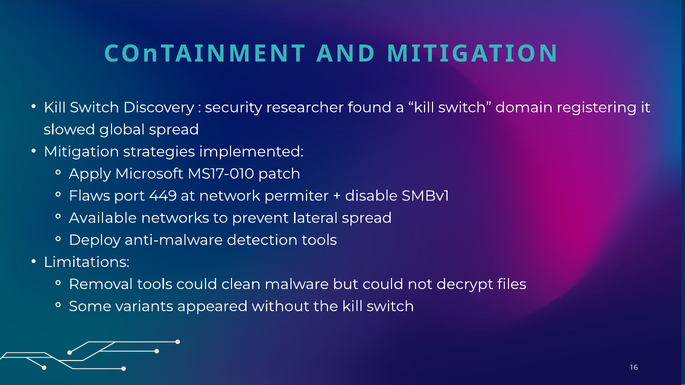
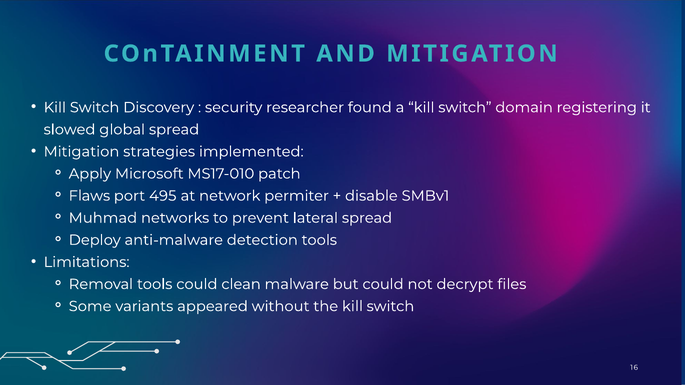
449: 449 -> 495 (163, 196)
Available: Available -> Muhmad (103, 218)
